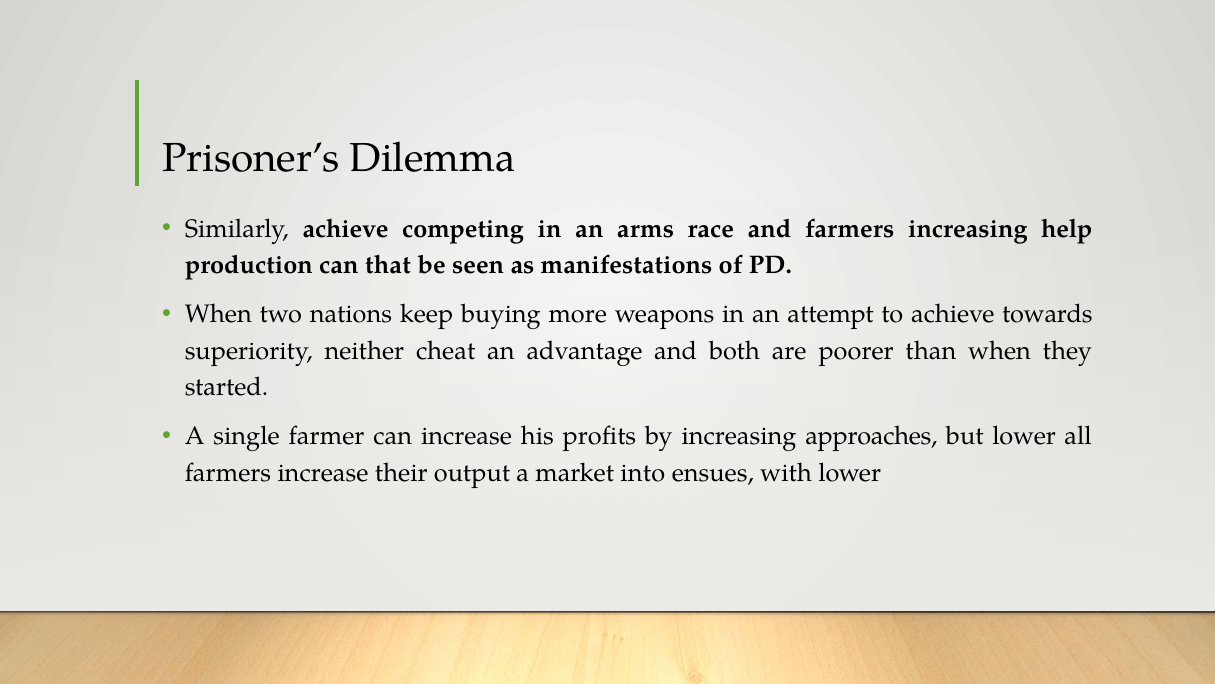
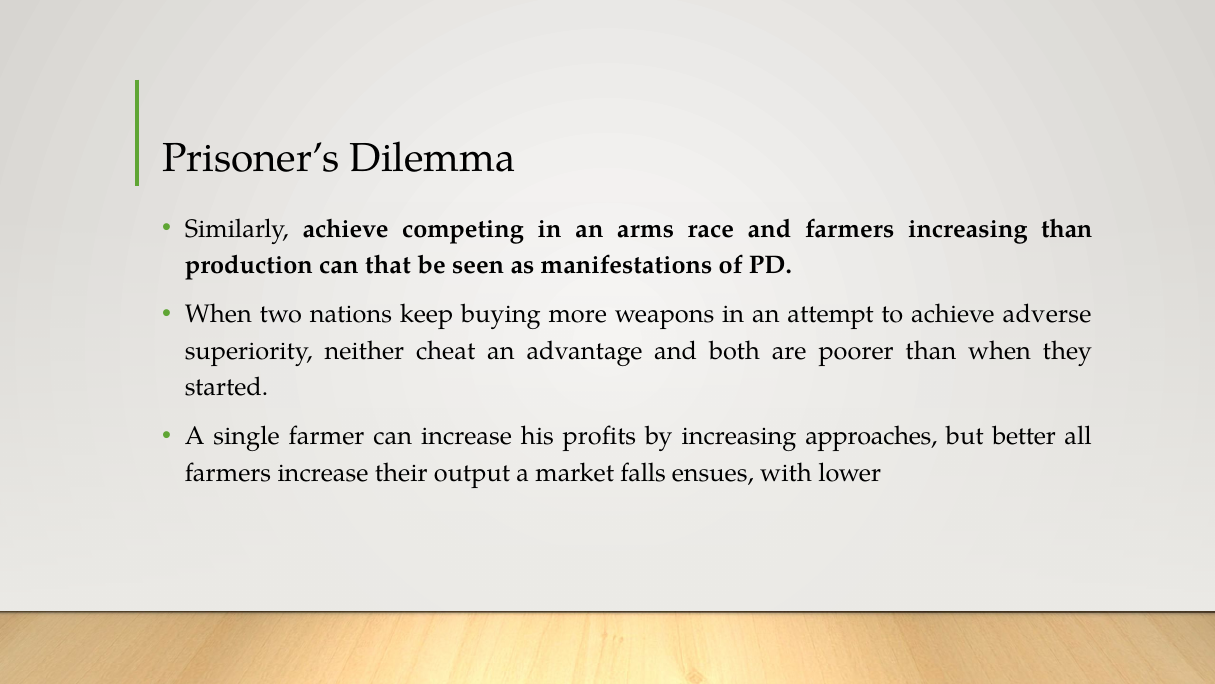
increasing help: help -> than (1067, 228)
towards: towards -> adverse (1047, 314)
but lower: lower -> better (1024, 436)
into: into -> falls (643, 472)
